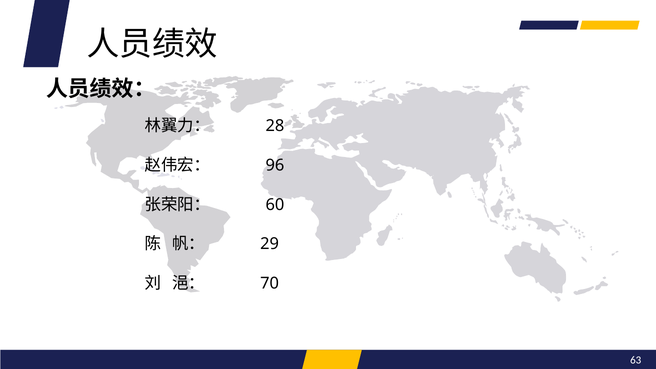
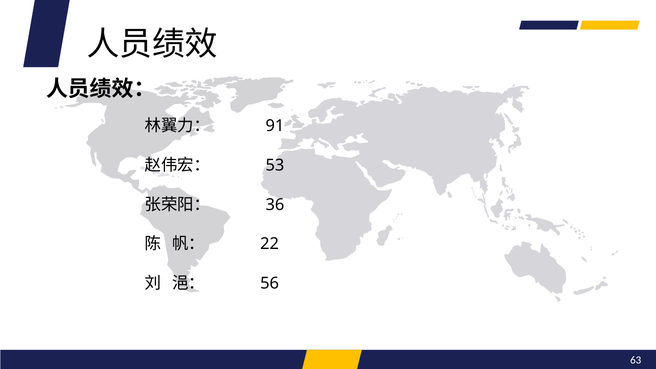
28: 28 -> 91 (275, 126)
96: 96 -> 53 (275, 165)
60: 60 -> 36 (275, 205)
29: 29 -> 22 (270, 244)
70: 70 -> 56 (270, 283)
